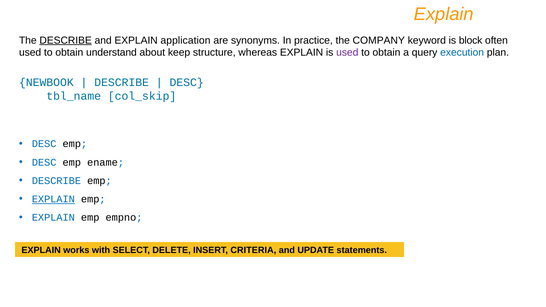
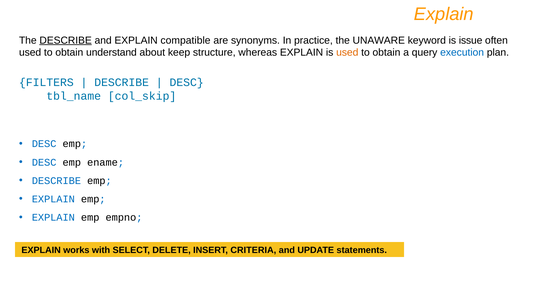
application: application -> compatible (186, 40)
COMPANY: COMPANY -> UNAWARE (379, 40)
block: block -> issue (471, 40)
used colour: purple -> orange (347, 53)
NEWBOOK: NEWBOOK -> FILTERS (46, 83)
EXPLAIN underline: present -> none (53, 199)
